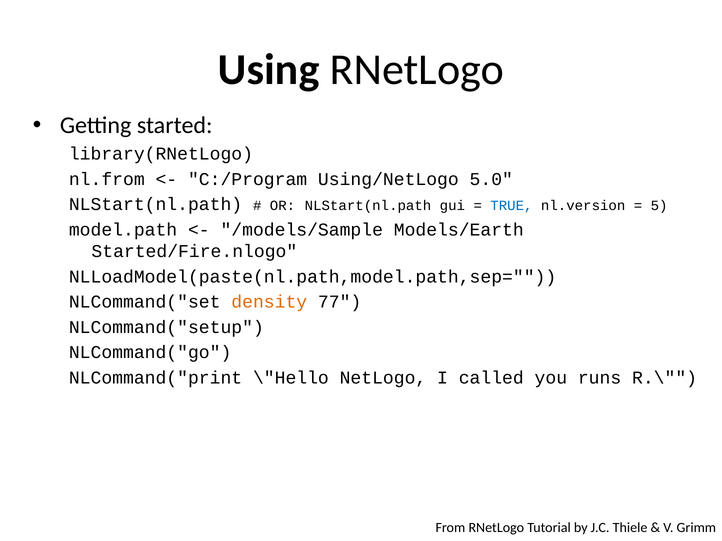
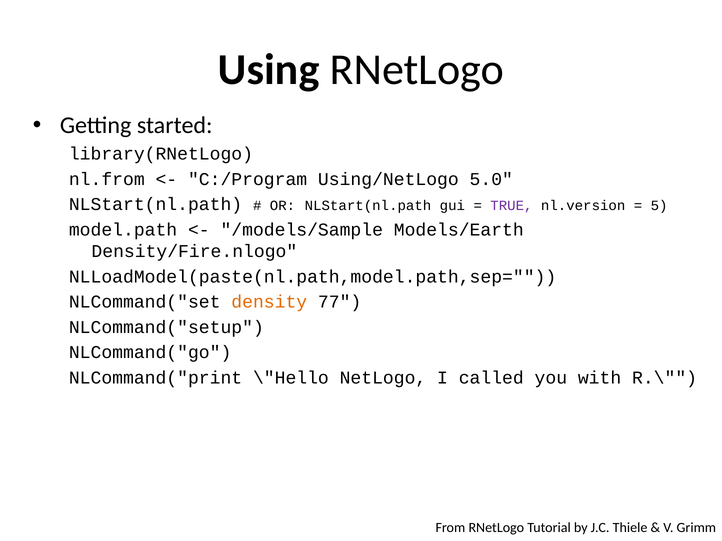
TRUE colour: blue -> purple (511, 206)
Started/Fire.nlogo: Started/Fire.nlogo -> Density/Fire.nlogo (194, 252)
runs: runs -> with (600, 378)
